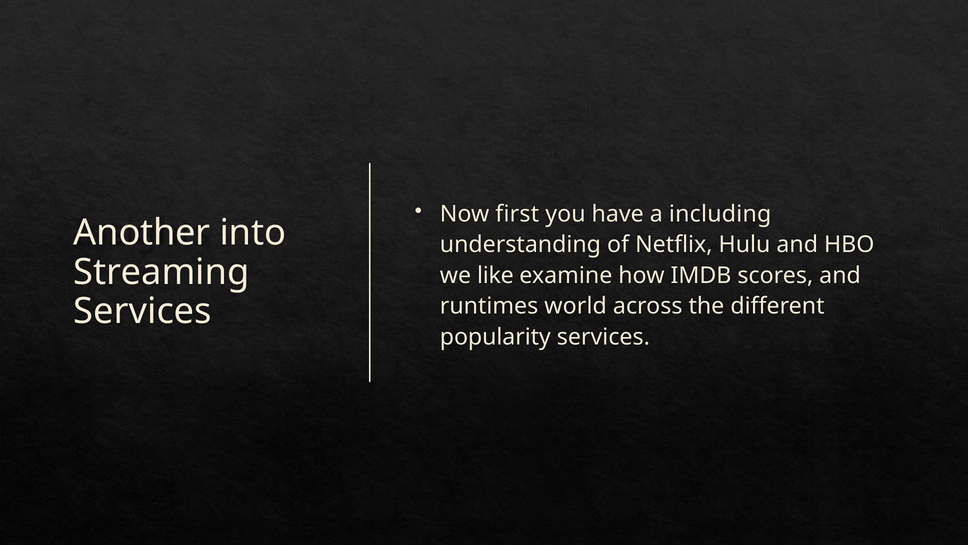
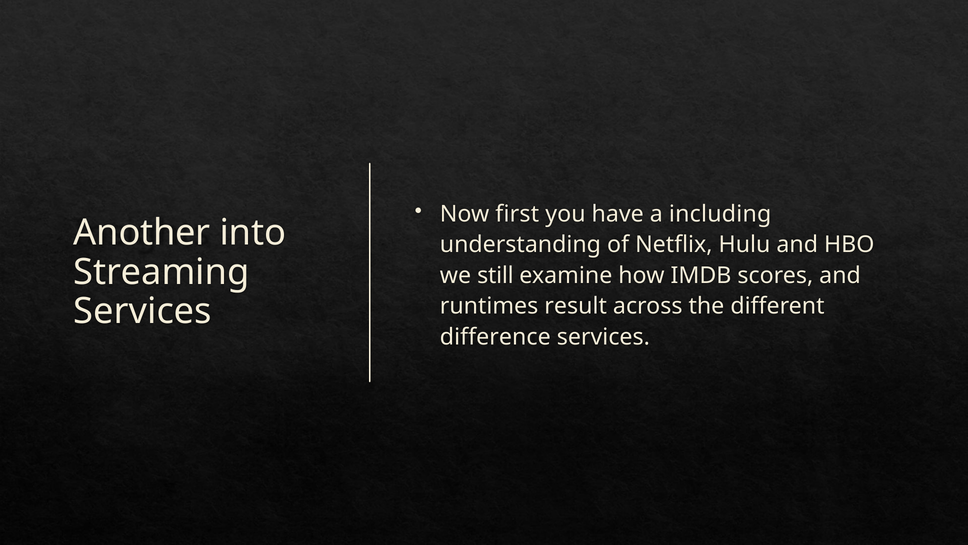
like: like -> still (495, 275)
world: world -> result (576, 306)
popularity: popularity -> difference (495, 337)
